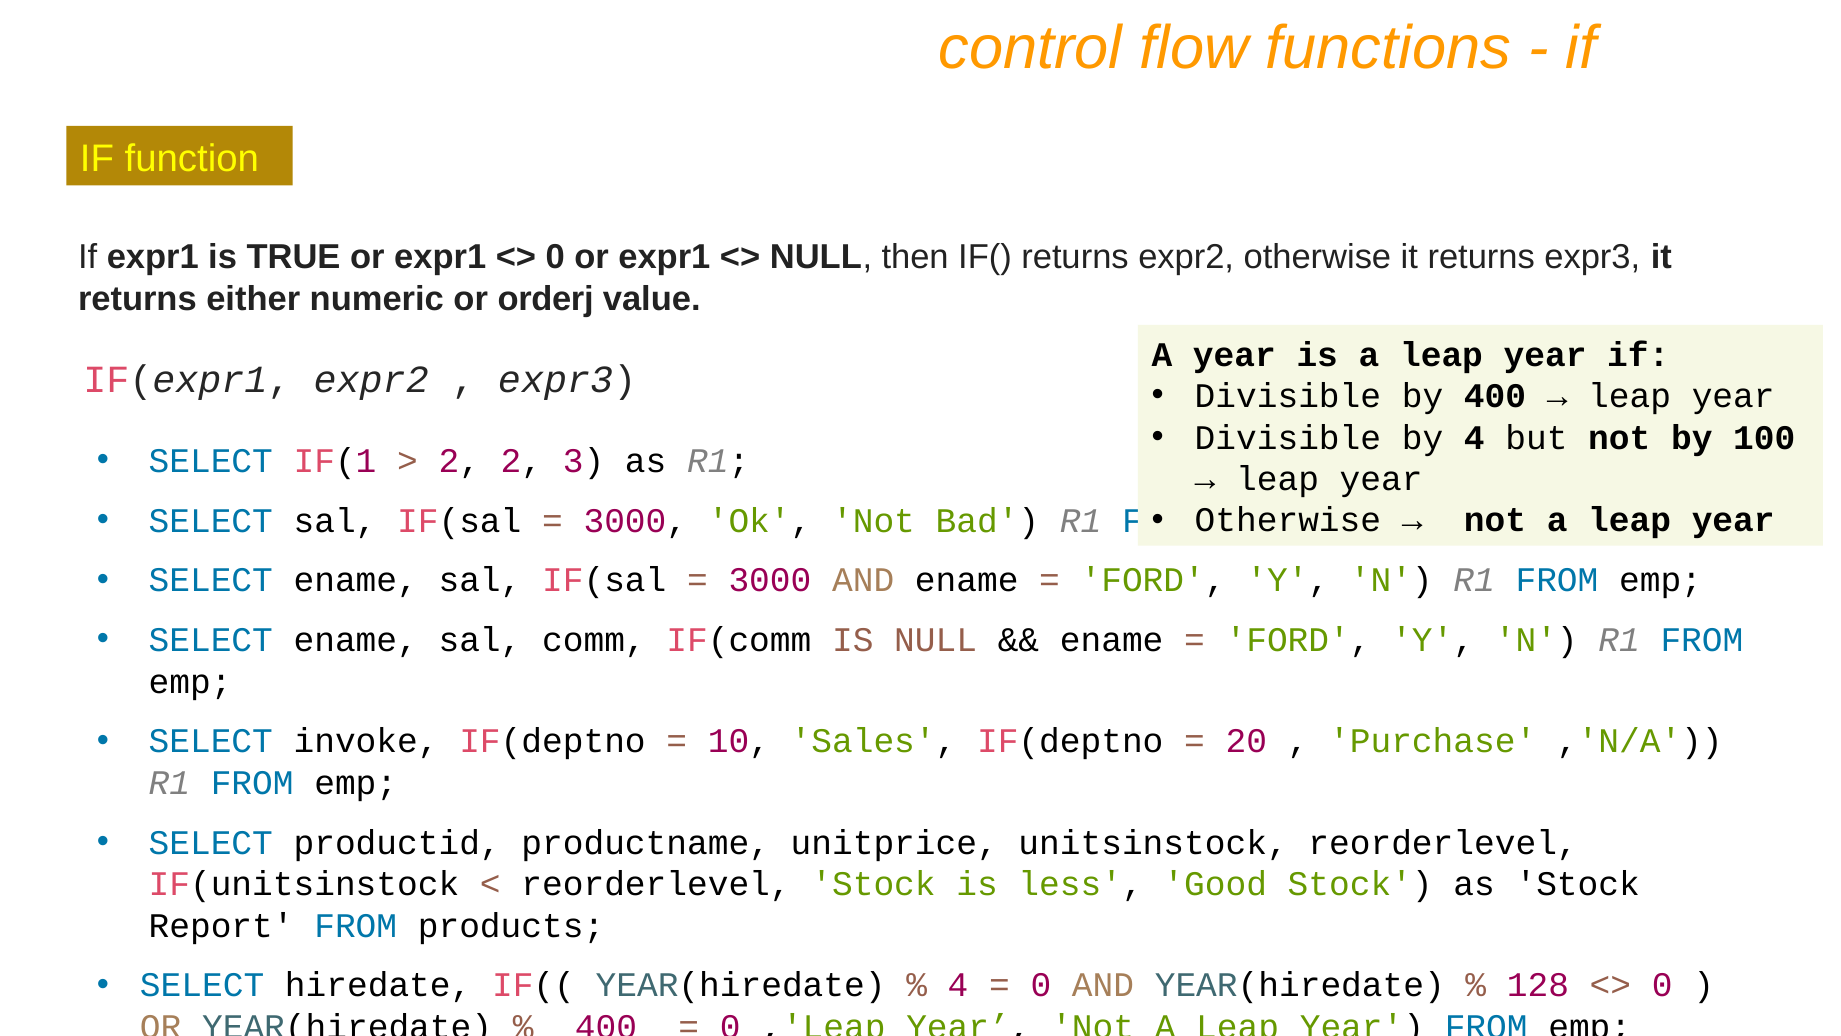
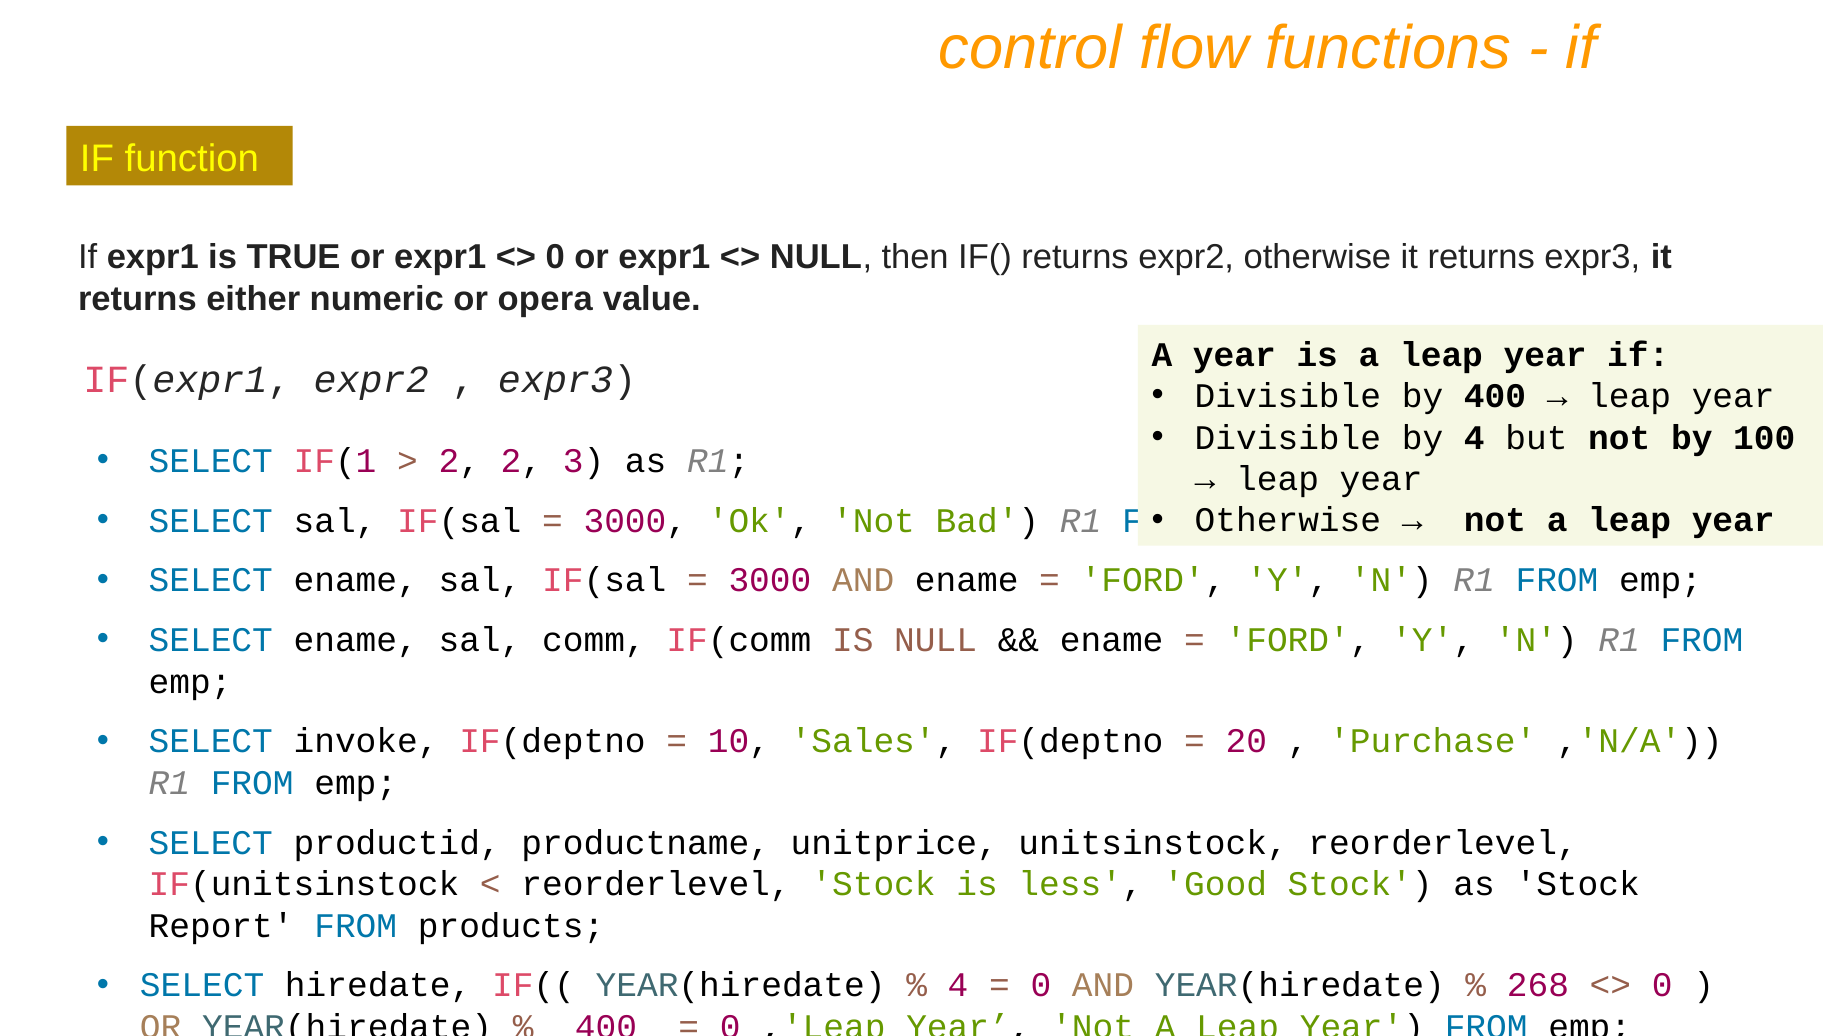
orderj: orderj -> opera (545, 299)
128: 128 -> 268 (1538, 985)
